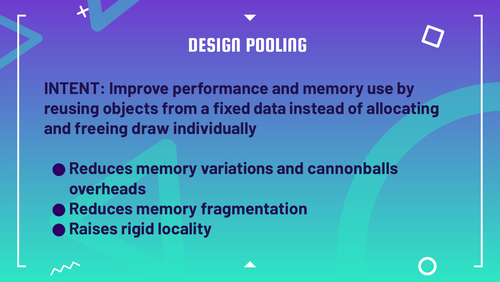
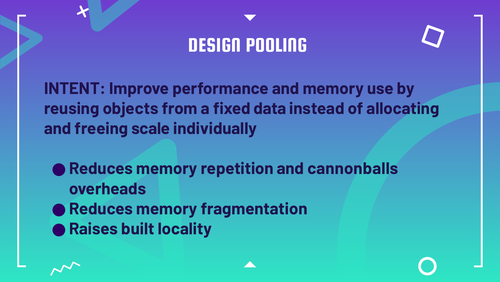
draw: draw -> scale (151, 128)
variations: variations -> repetition (237, 168)
rigid: rigid -> built (138, 228)
